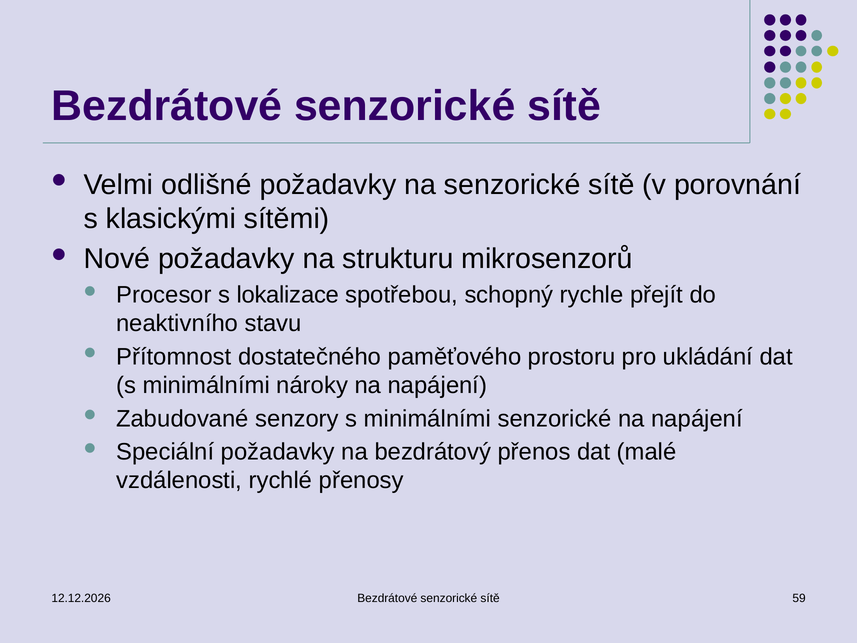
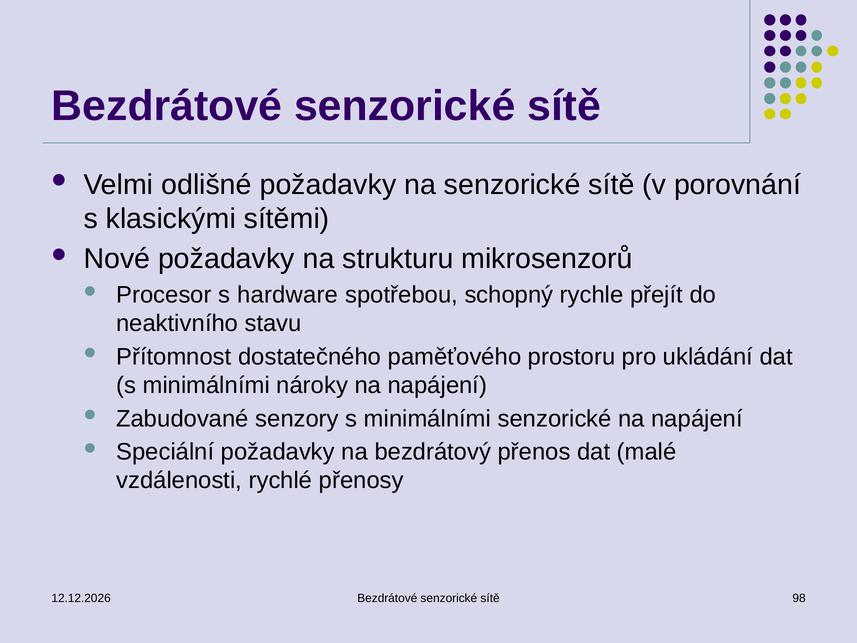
lokalizace: lokalizace -> hardware (288, 295)
59: 59 -> 98 (799, 598)
